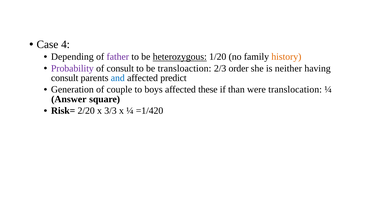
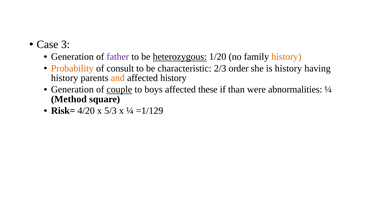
4: 4 -> 3 (65, 44)
Depending: Depending -> Generation (72, 57)
Probability colour: purple -> orange (72, 68)
transloaction: transloaction -> characteristic (185, 68)
is neither: neither -> history (288, 68)
consult: consult -> history (65, 78)
and colour: blue -> orange (118, 78)
affected predict: predict -> history (173, 78)
couple underline: none -> present (119, 89)
translocation: translocation -> abnormalities (295, 89)
Answer: Answer -> Method (69, 99)
2/20: 2/20 -> 4/20 (86, 111)
3/3: 3/3 -> 5/3 (110, 111)
=1/420: =1/420 -> =1/129 (150, 111)
